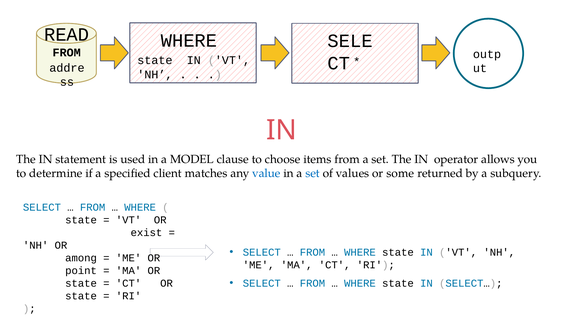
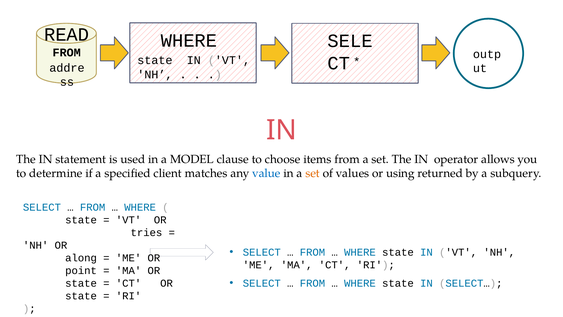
set colour: blue -> orange (313, 173)
some: some -> using (400, 173)
exist: exist -> tries (146, 233)
among: among -> along (81, 258)
